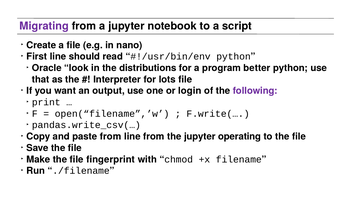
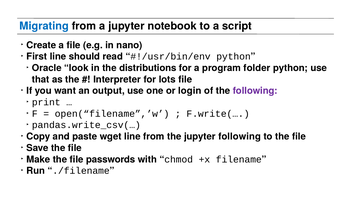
Migrating colour: purple -> blue (44, 26)
better: better -> folder (257, 68)
paste from: from -> wget (111, 137)
jupyter operating: operating -> following (240, 137)
fingerprint: fingerprint -> passwords (111, 159)
